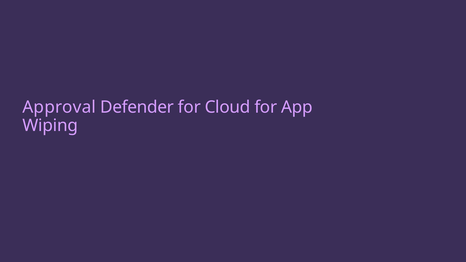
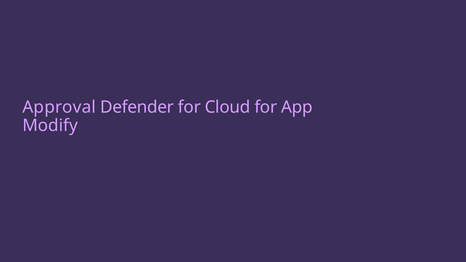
Wiping: Wiping -> Modify (50, 126)
